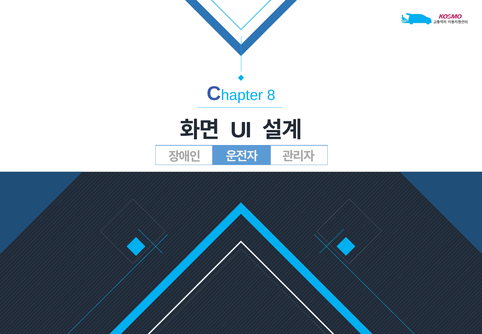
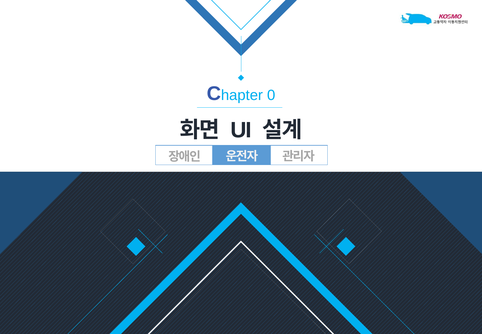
8: 8 -> 0 (271, 95)
